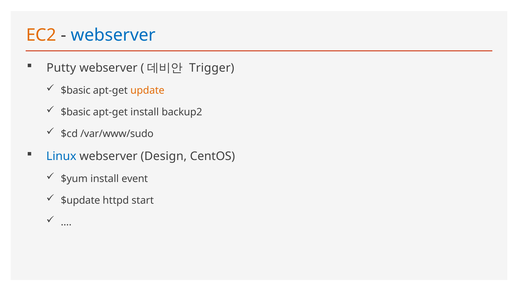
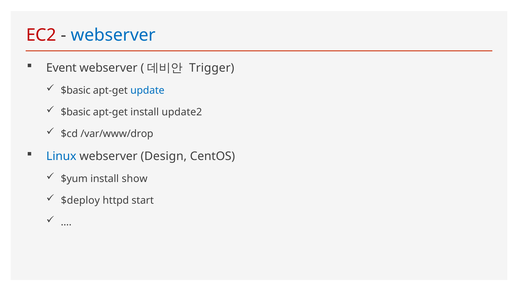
EC2 colour: orange -> red (41, 35)
Putty: Putty -> Event (61, 68)
update colour: orange -> blue (147, 91)
backup2: backup2 -> update2 (182, 112)
/var/www/sudo: /var/www/sudo -> /var/www/drop (117, 134)
event: event -> show (135, 179)
$update: $update -> $deploy (80, 201)
